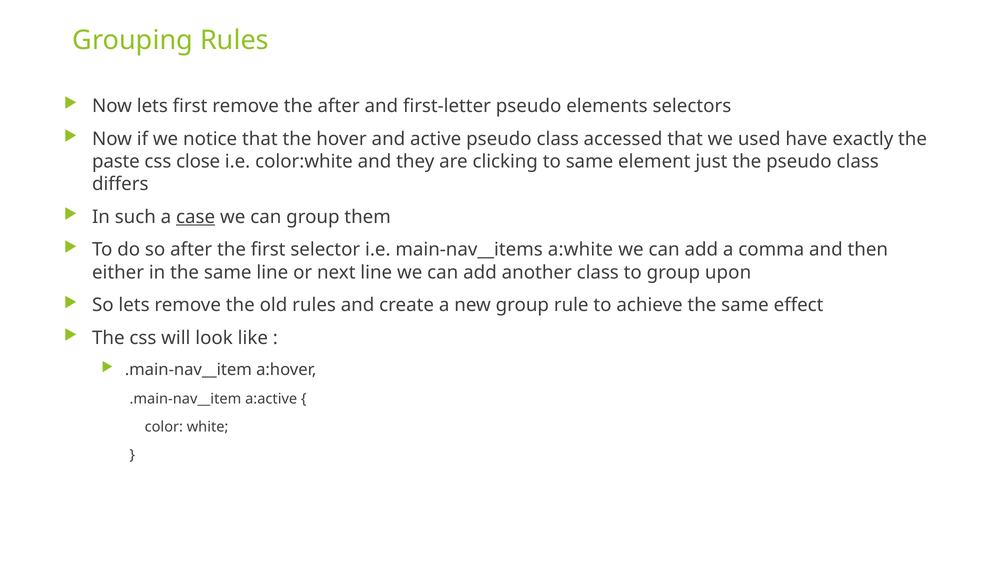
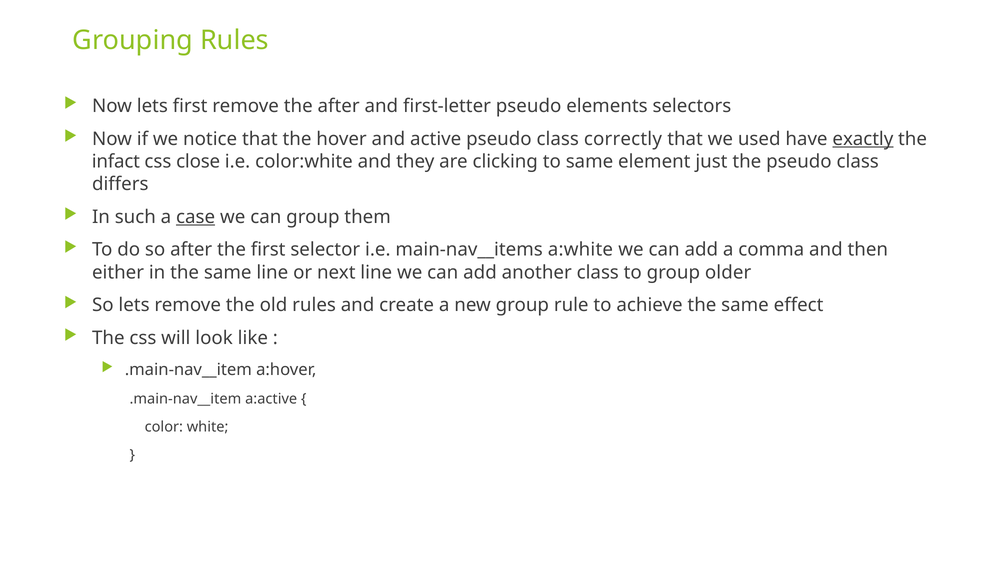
accessed: accessed -> correctly (623, 139)
exactly underline: none -> present (863, 139)
paste: paste -> infact (116, 161)
upon: upon -> older (728, 272)
